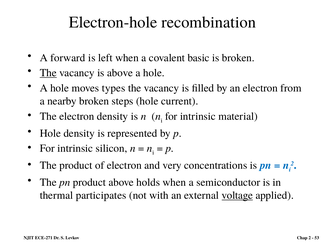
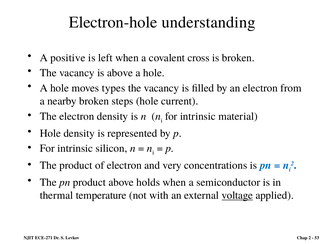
recombination: recombination -> understanding (209, 22)
forward: forward -> positive (68, 58)
basic: basic -> cross (199, 58)
The underline: present -> none (48, 73)
participates: participates -> temperature (101, 195)
